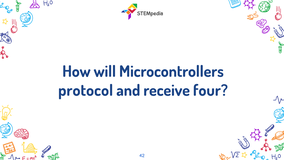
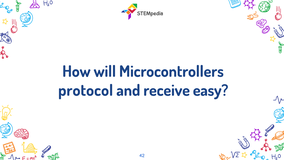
four: four -> easy (211, 90)
